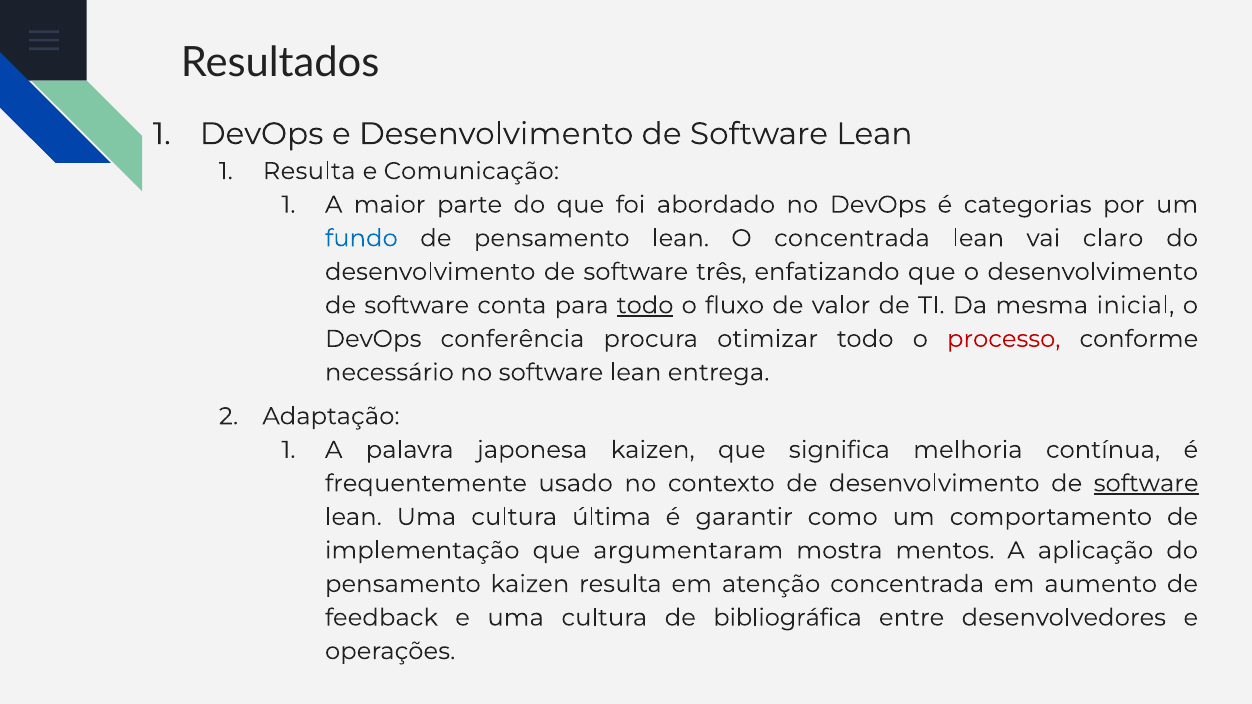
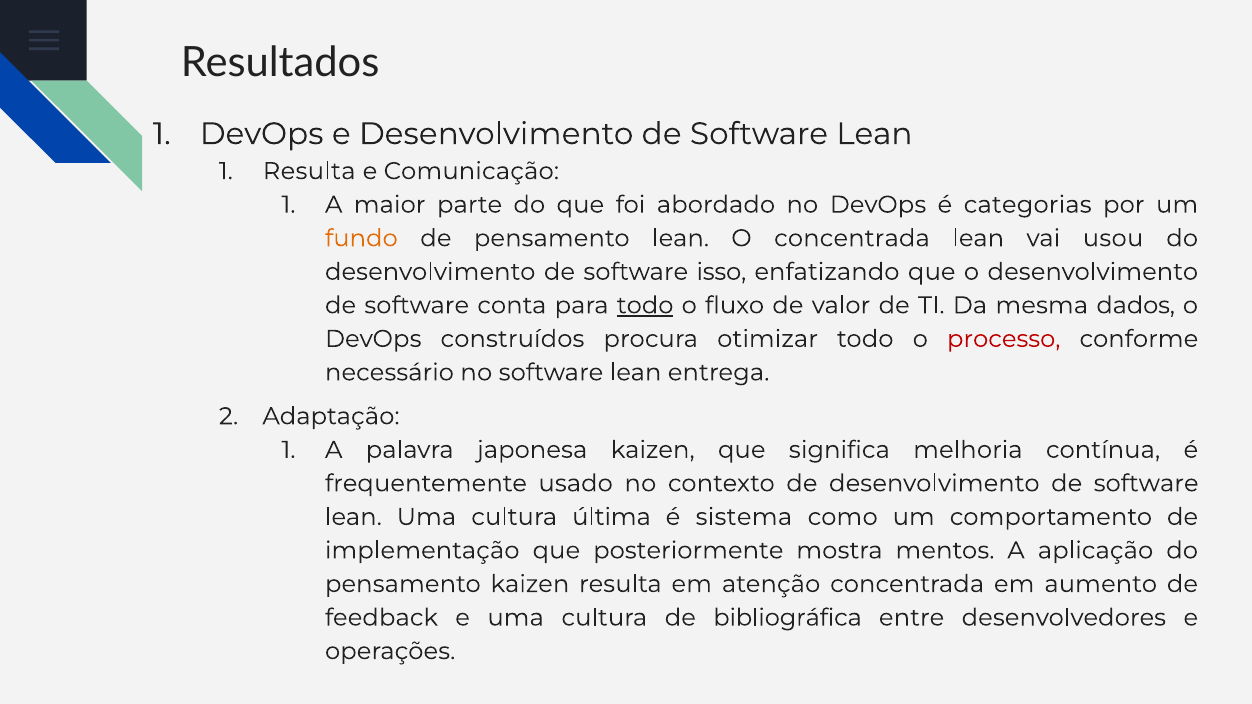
fundo colour: blue -> orange (361, 238)
claro: claro -> usou (1113, 238)
três: três -> isso (721, 272)
inicial: inicial -> dados (1136, 305)
conferência: conferência -> construídos (512, 339)
software underline: present -> none (1146, 484)
garantir: garantir -> sistema (744, 517)
argumentaram: argumentaram -> posteriormente (688, 551)
